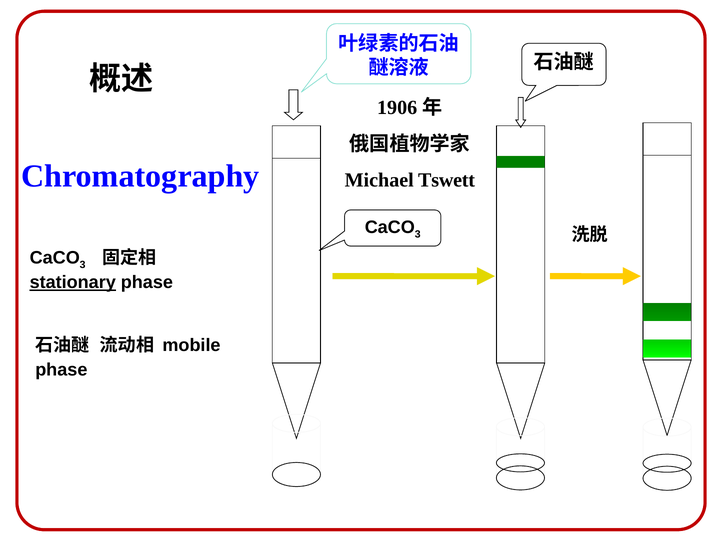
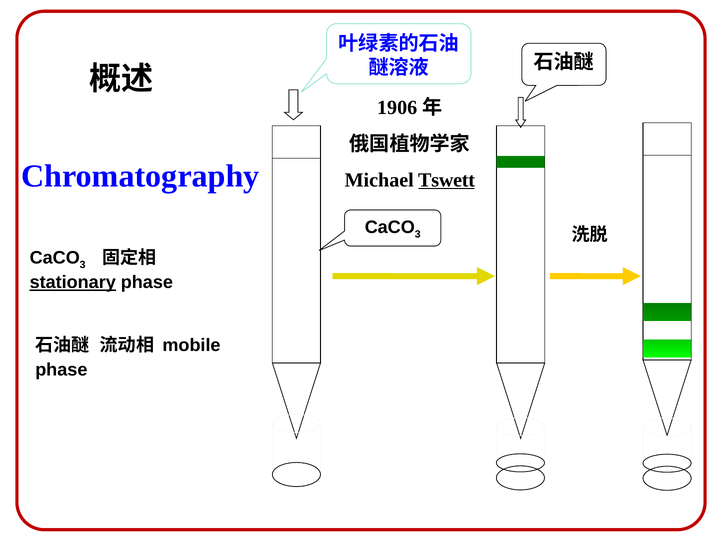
Tswett underline: none -> present (447, 180)
